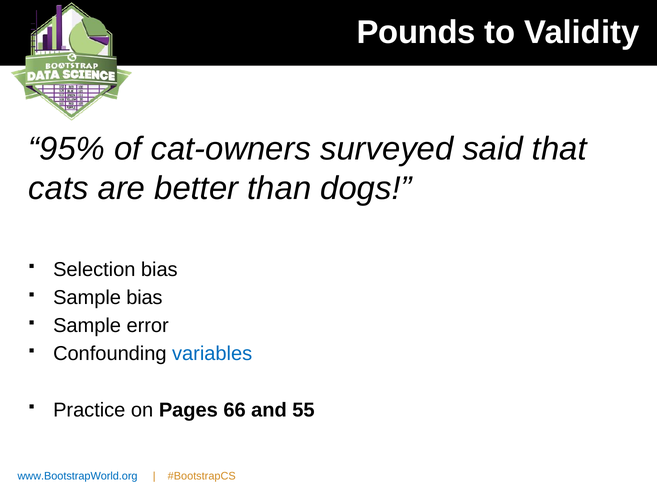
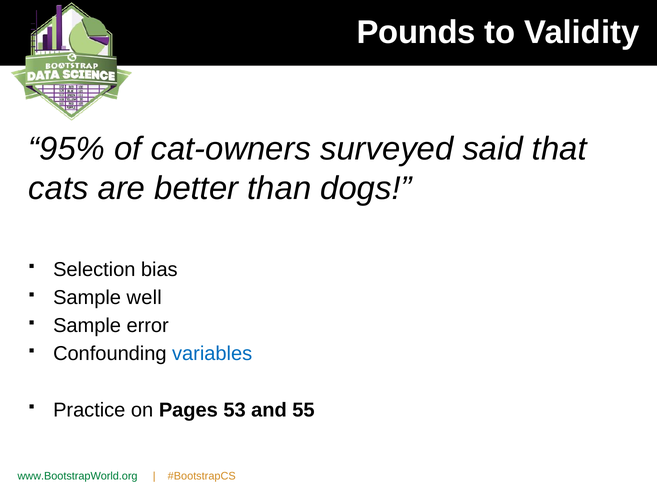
Sample bias: bias -> well (144, 297)
66: 66 -> 53 (235, 410)
www.BootstrapWorld.org colour: blue -> green (78, 476)
